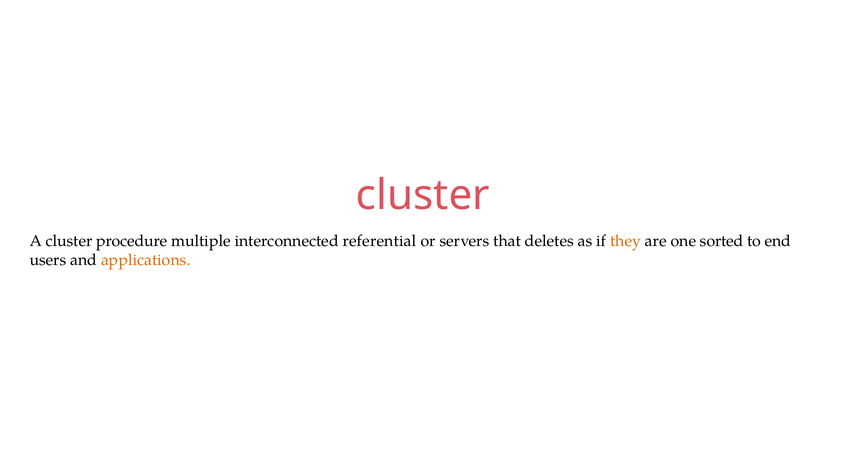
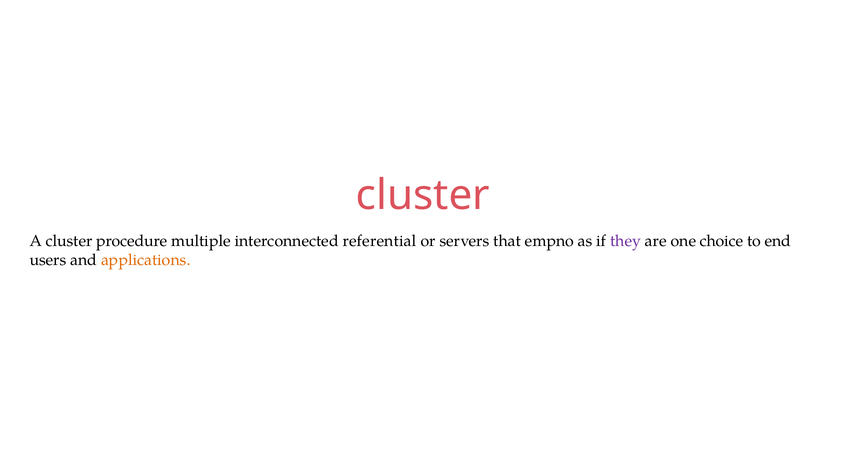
deletes: deletes -> empno (549, 241)
they colour: orange -> purple (626, 241)
sorted: sorted -> choice (722, 241)
